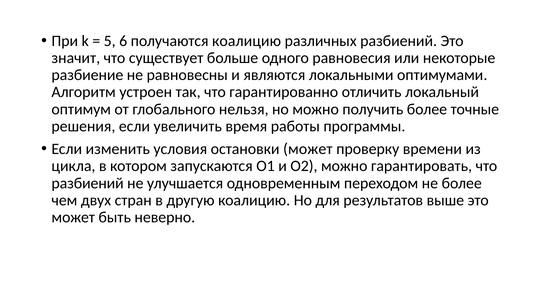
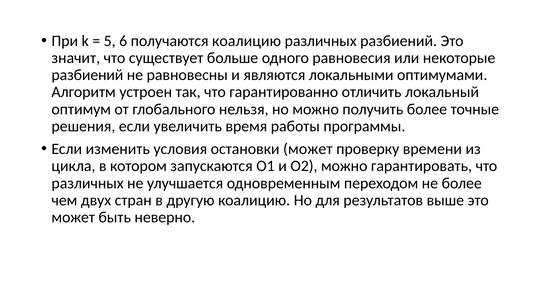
разбиение: разбиение -> разбиений (87, 75)
разбиений: разбиений -> различных (88, 183)
